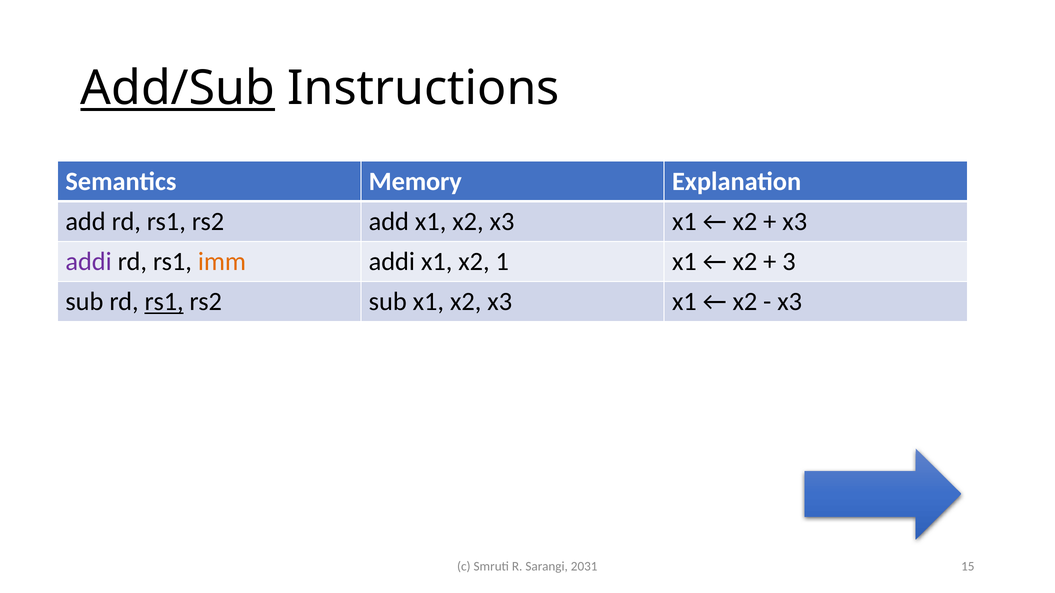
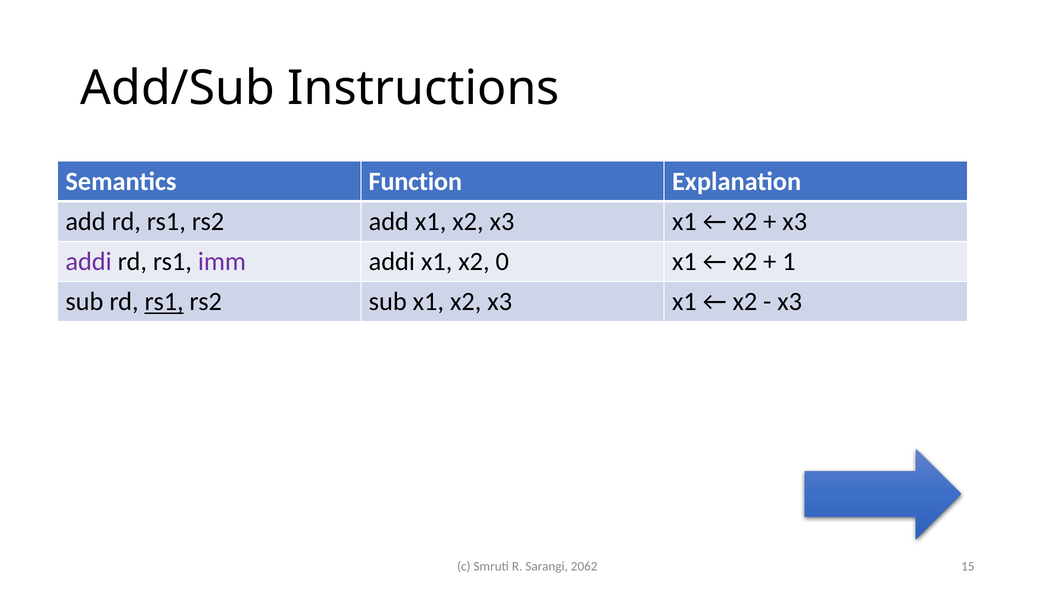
Add/Sub underline: present -> none (178, 89)
Memory: Memory -> Function (415, 182)
imm colour: orange -> purple (222, 262)
1: 1 -> 0 (502, 262)
3: 3 -> 1 (789, 262)
2031: 2031 -> 2062 (584, 567)
